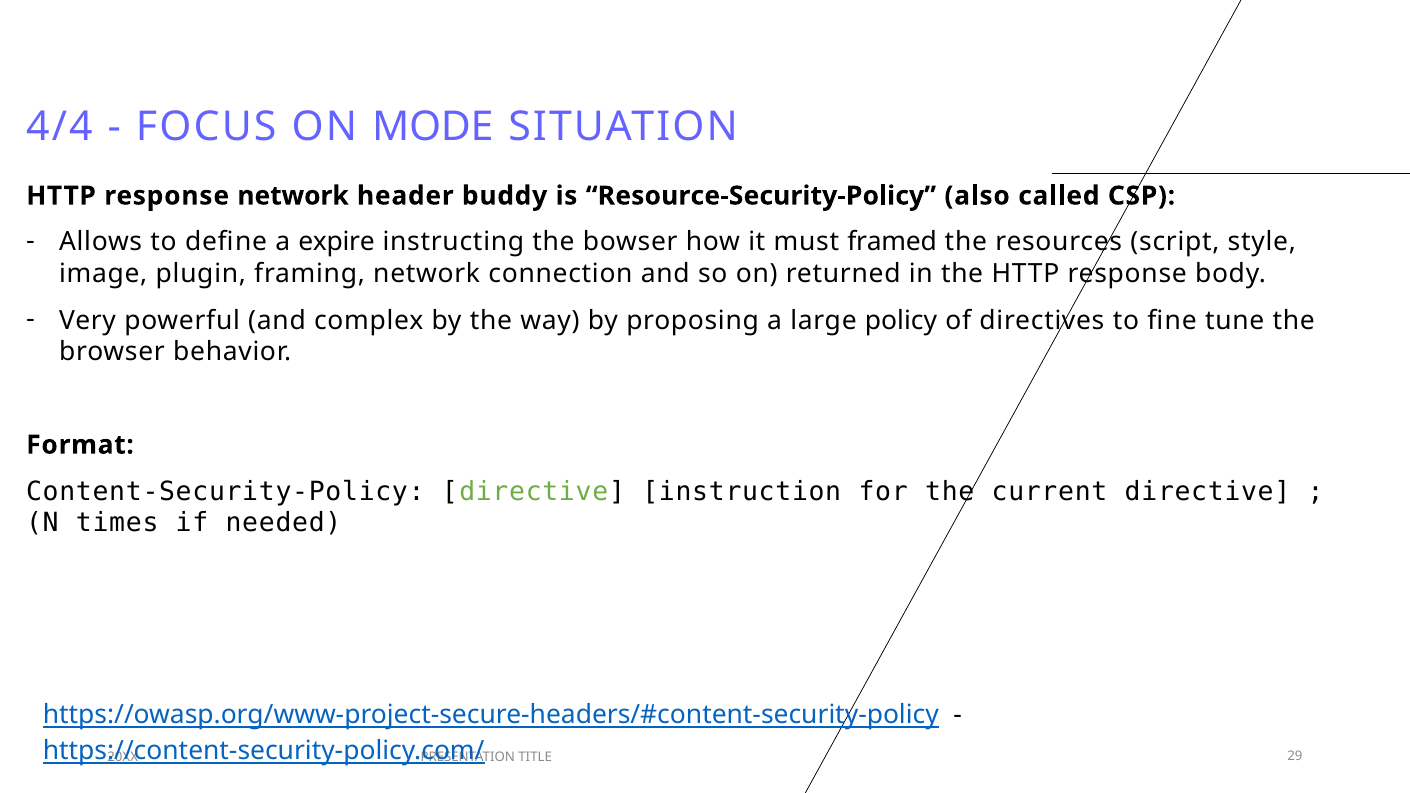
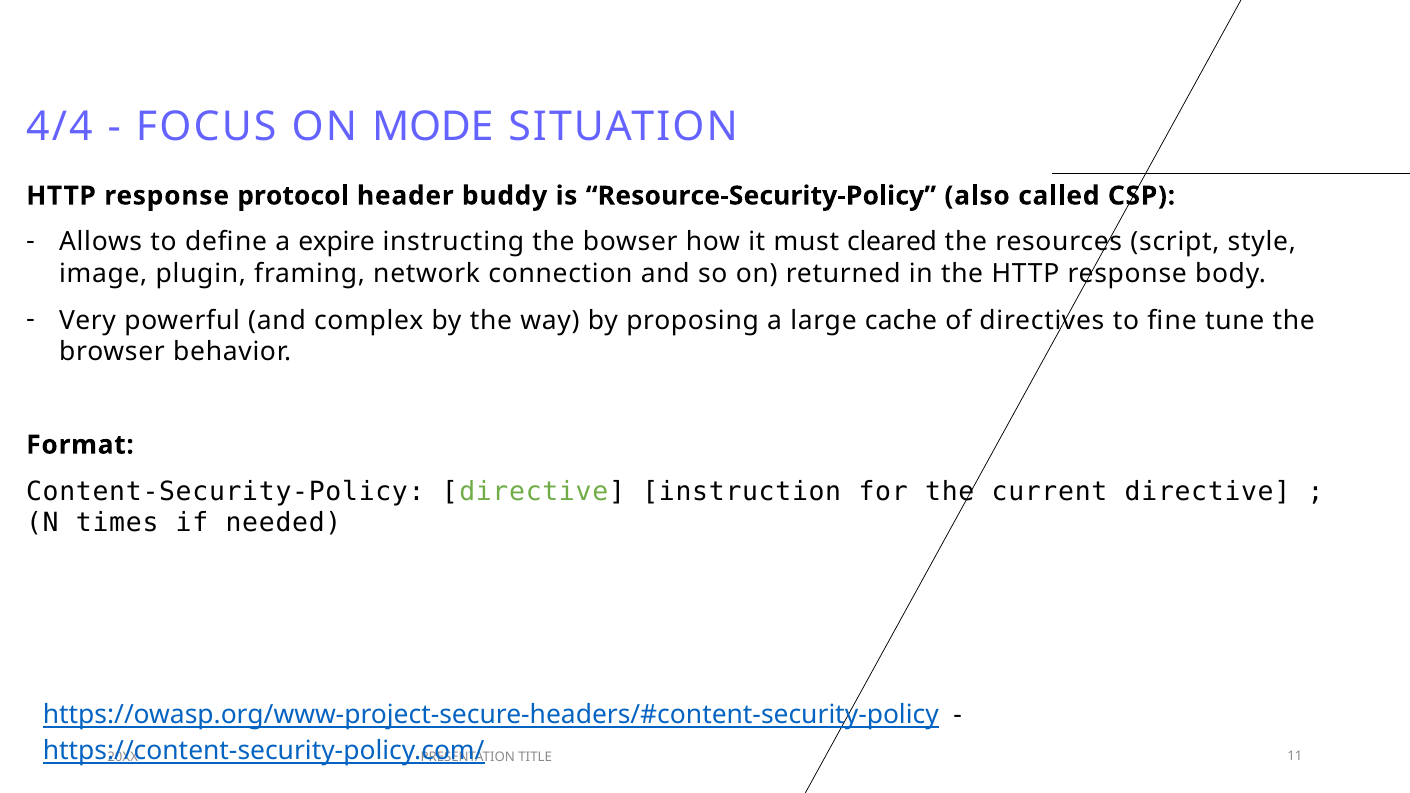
response network: network -> protocol (293, 196)
framed: framed -> cleared (892, 242)
policy: policy -> cache (901, 320)
29: 29 -> 11 (1295, 756)
